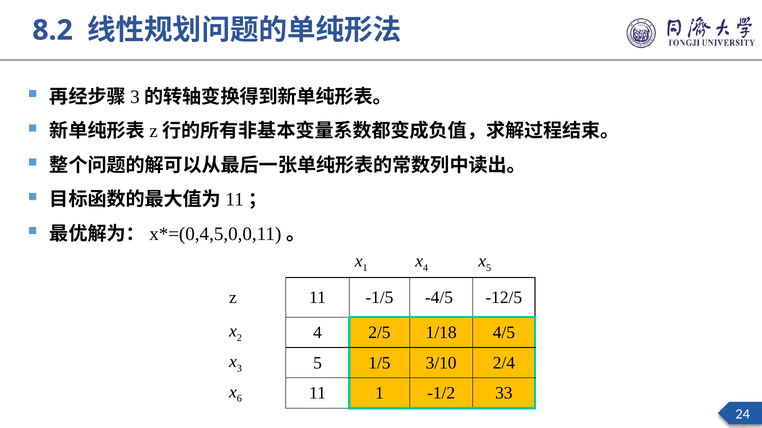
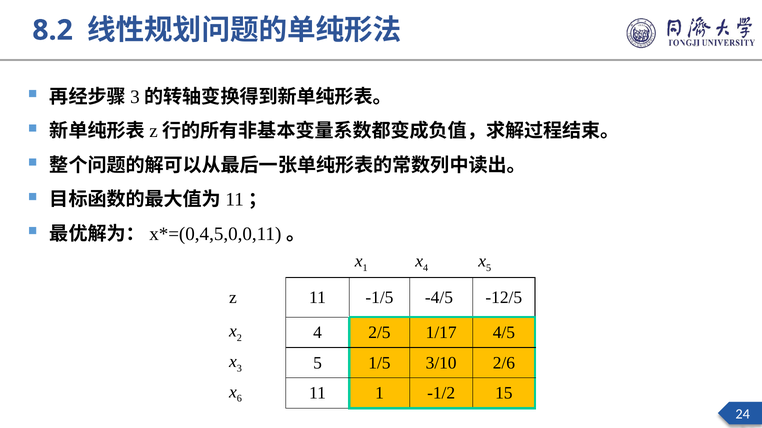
1/18: 1/18 -> 1/17 (441, 333)
2/4: 2/4 -> 2/6 (504, 363)
33: 33 -> 15 (504, 394)
